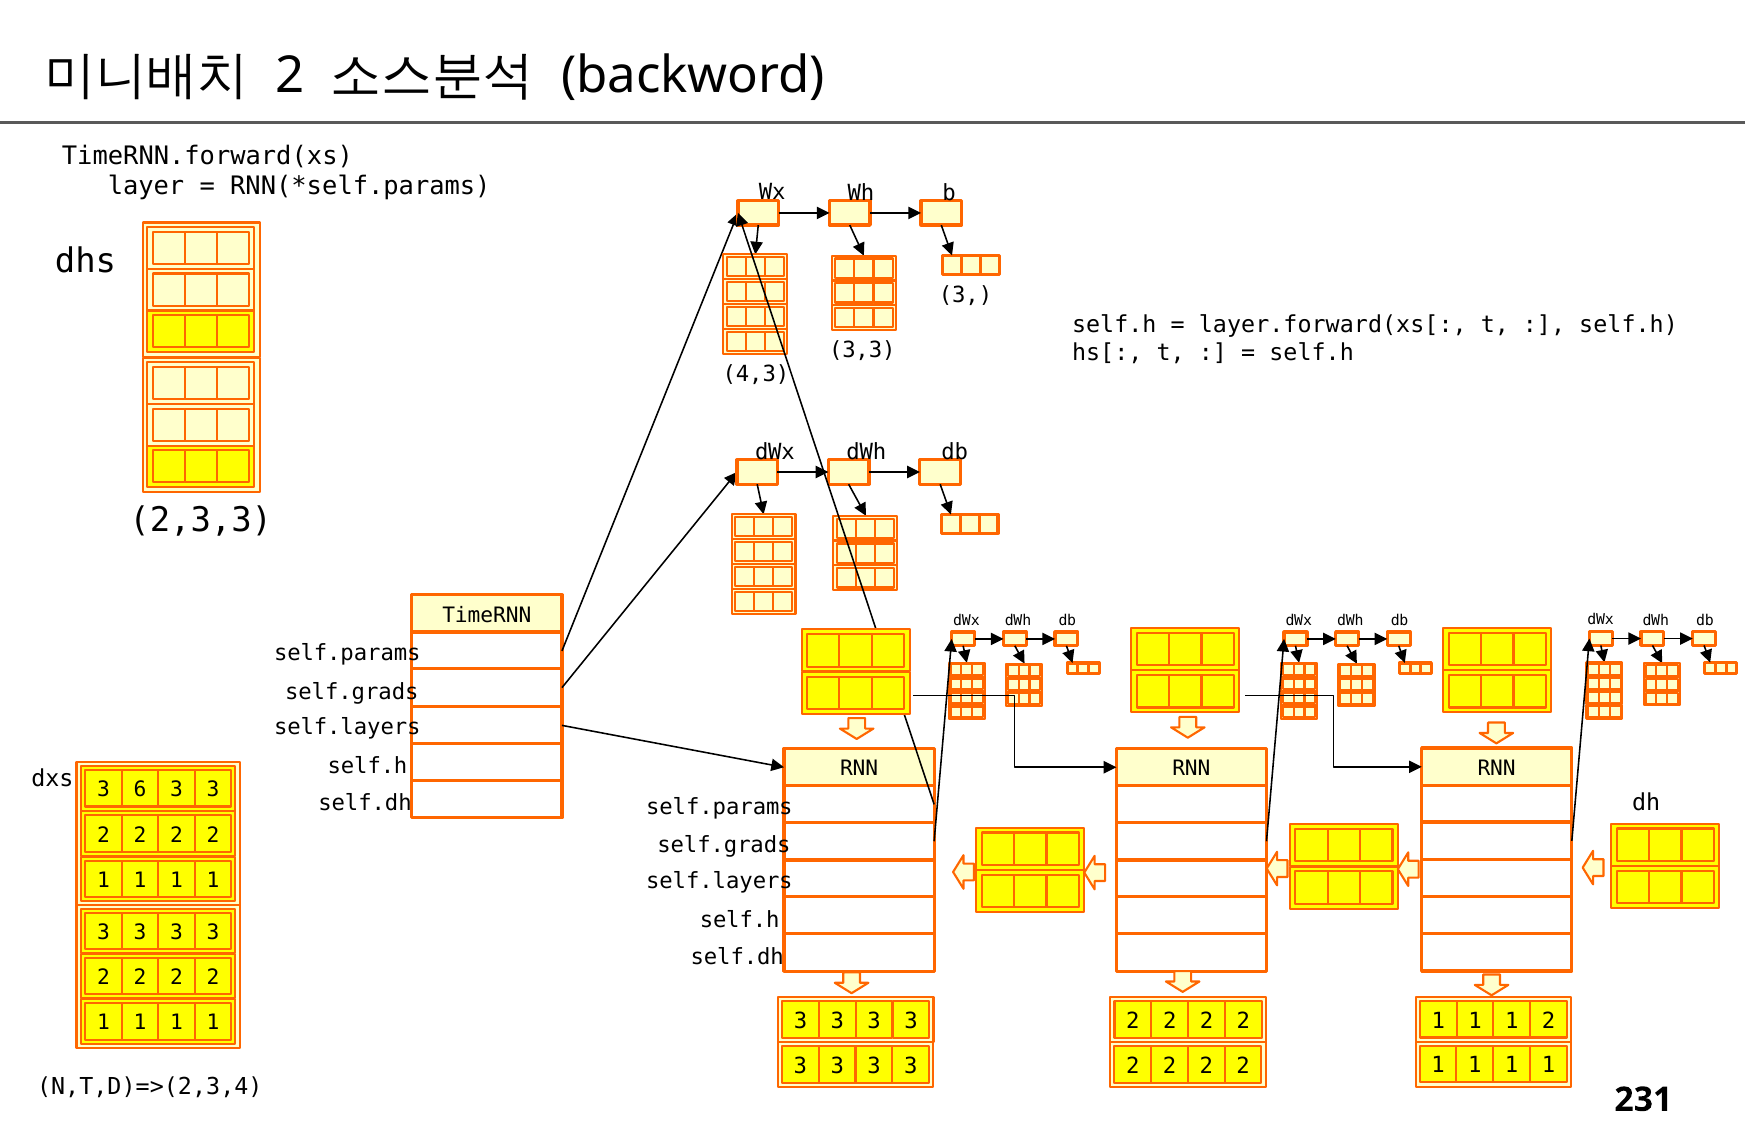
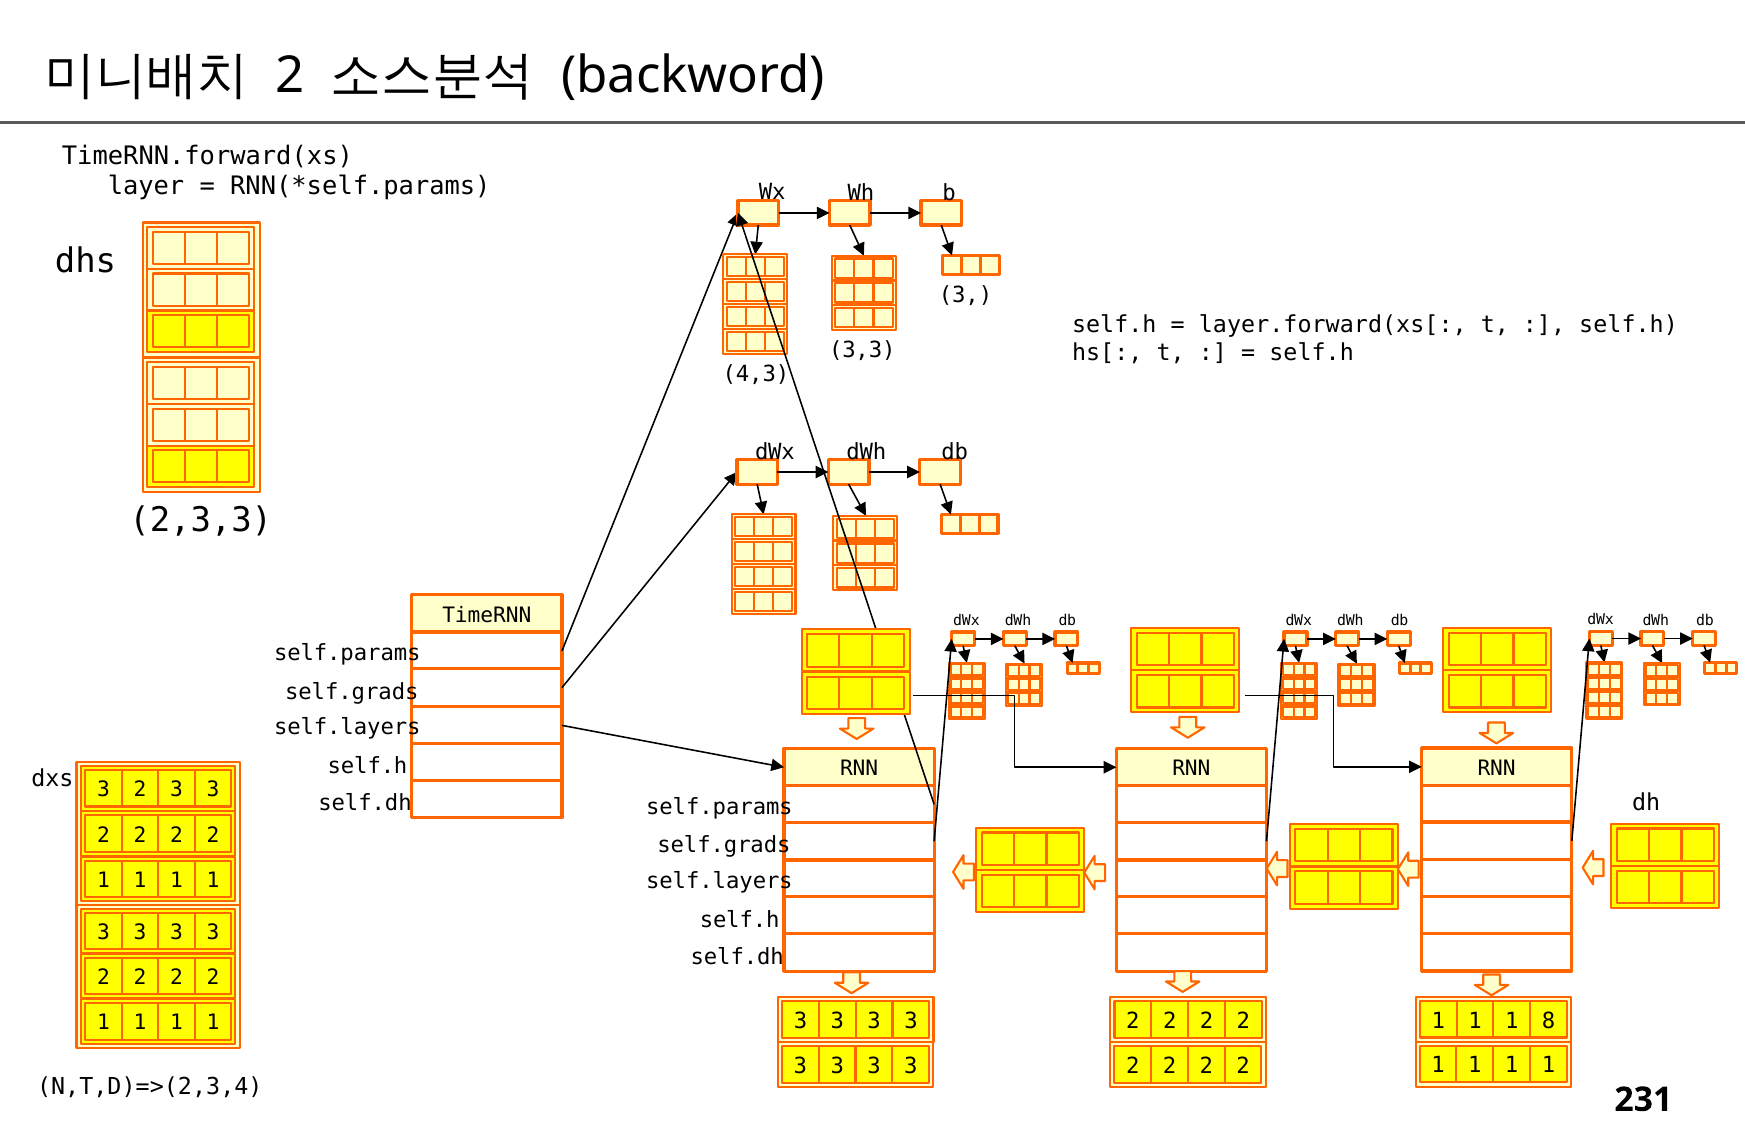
dxs 3 6: 6 -> 2 (140, 790)
1 2: 2 -> 8 (1549, 1021)
